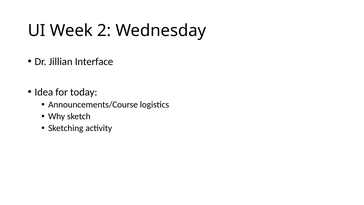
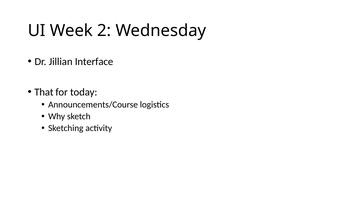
Idea: Idea -> That (44, 92)
